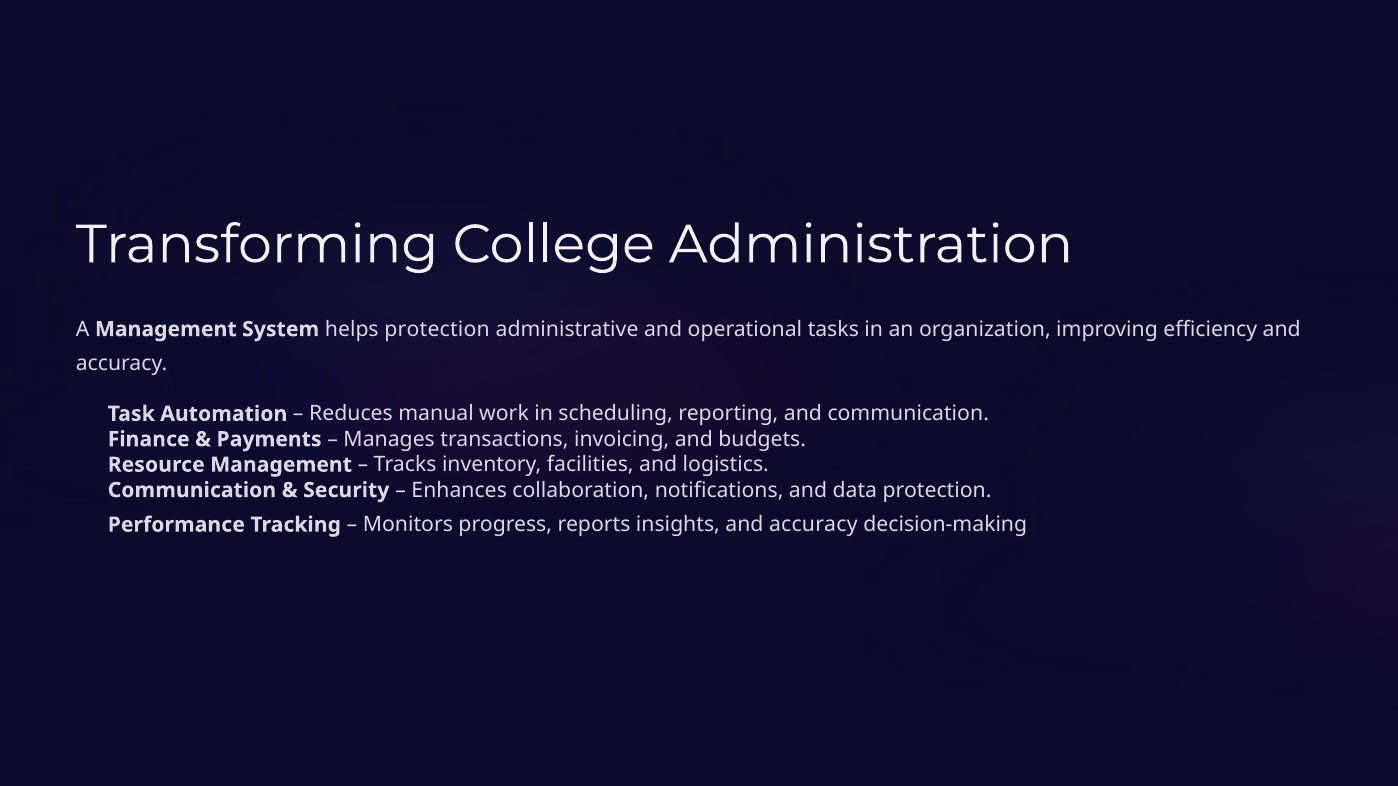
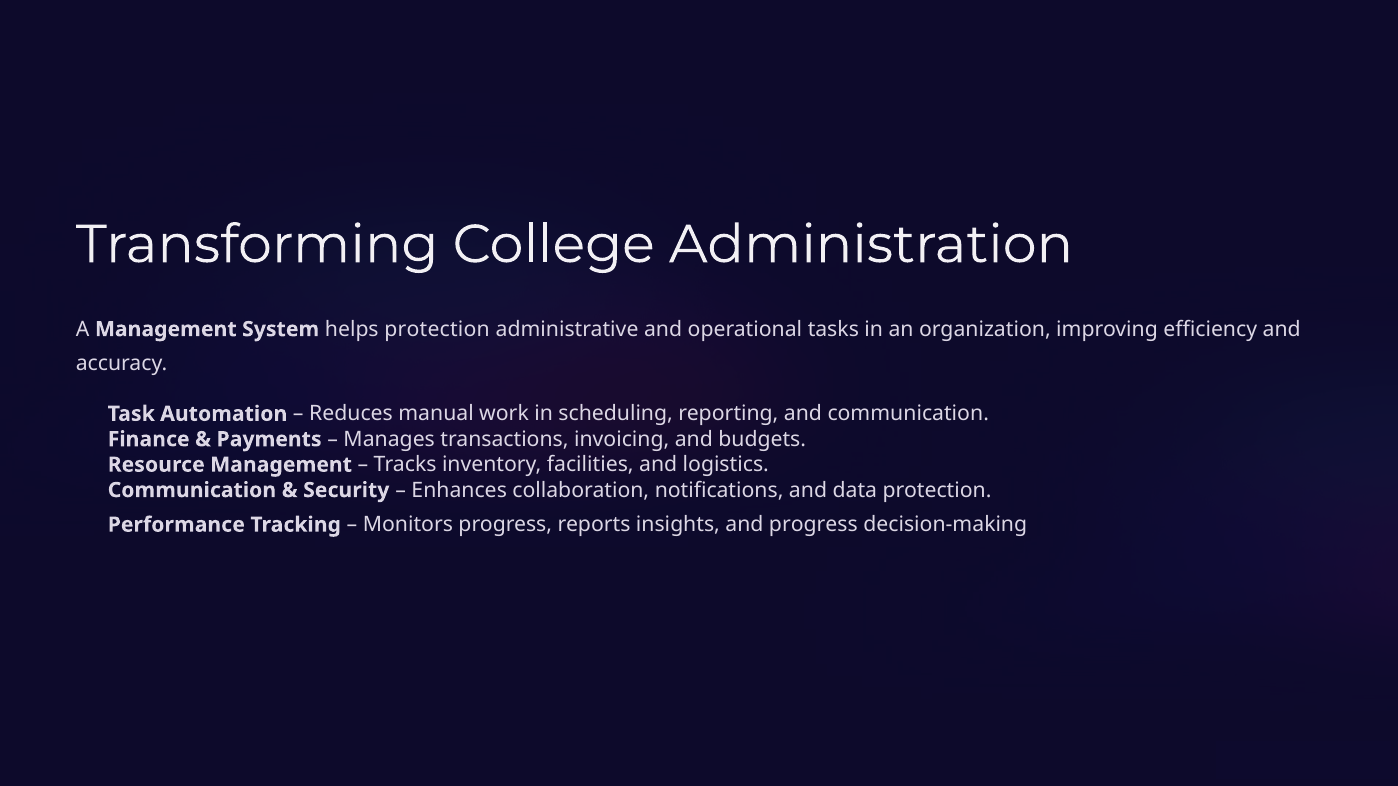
insights and accuracy: accuracy -> progress (813, 525)
